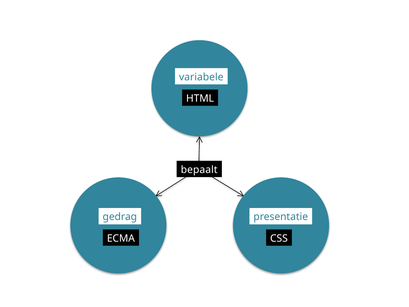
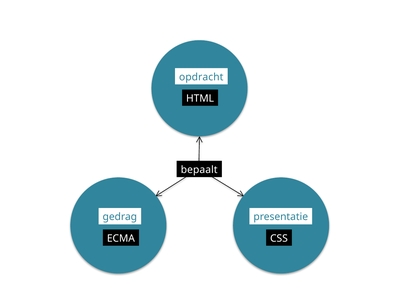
variabele: variabele -> opdracht (201, 77)
